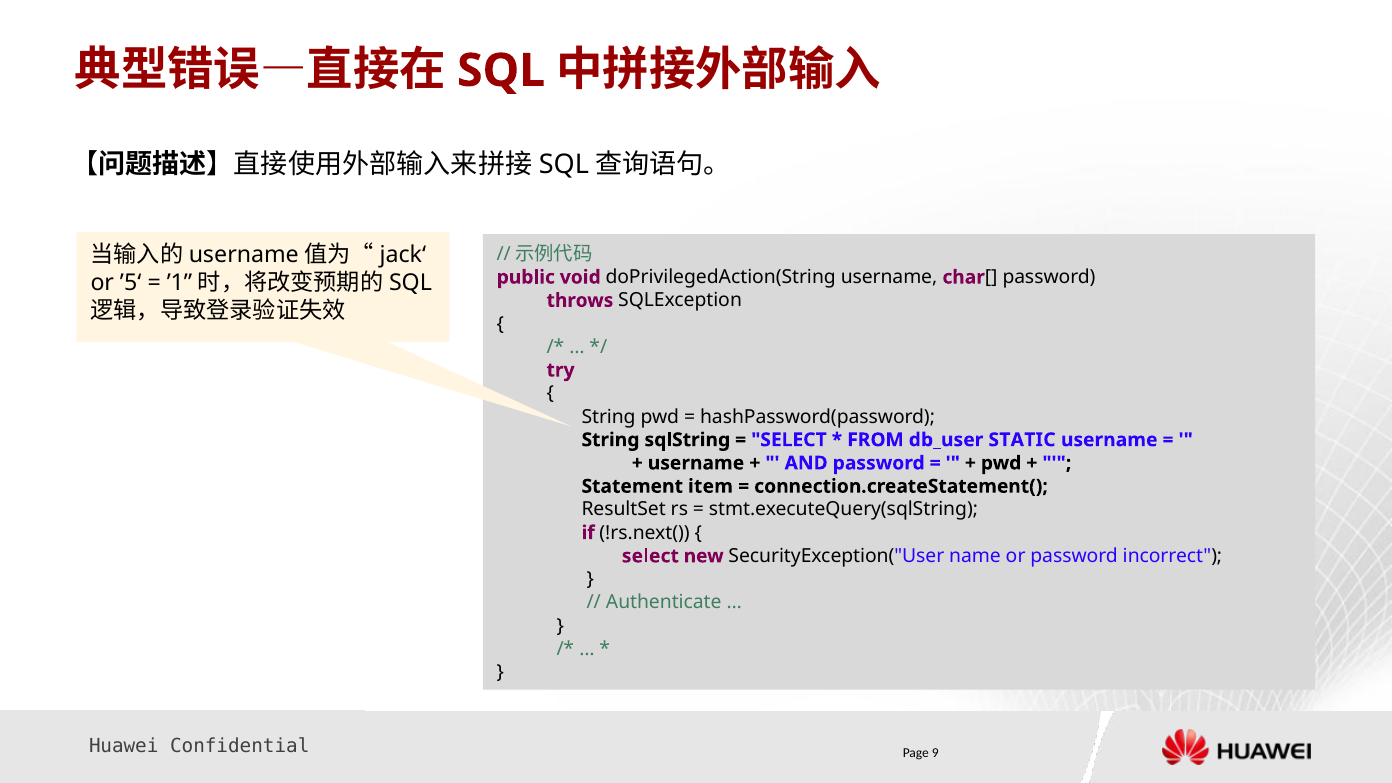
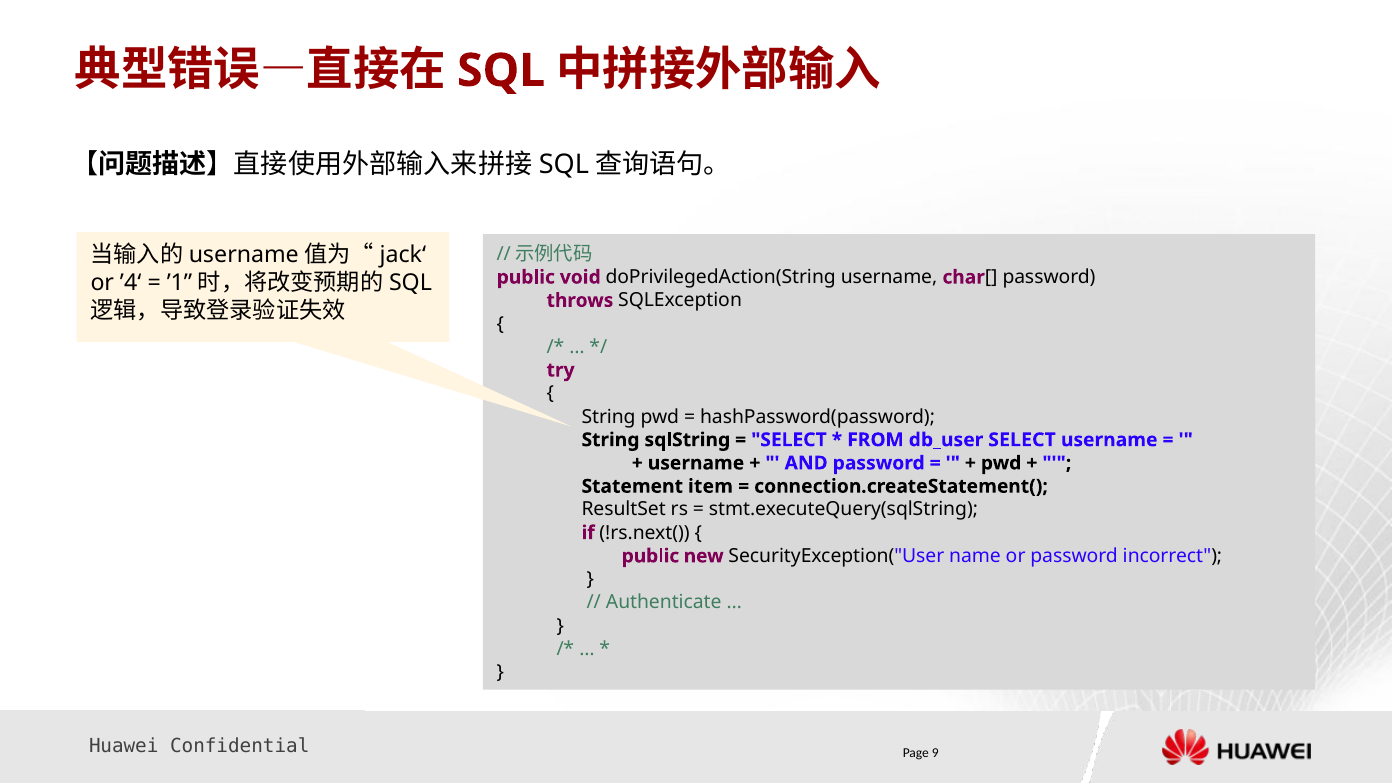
’5‘: ’5‘ -> ’4‘ (131, 283)
db_user STATIC: STATIC -> SELECT (1022, 440)
select: select -> public (650, 556)
